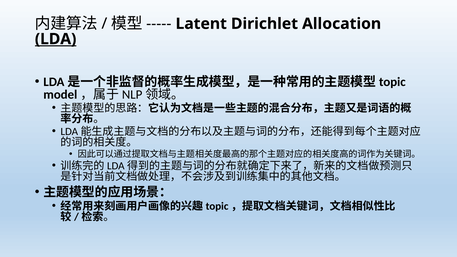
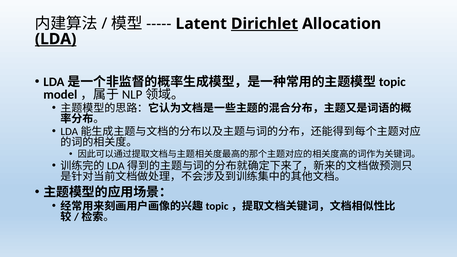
Dirichlet underline: none -> present (264, 24)
